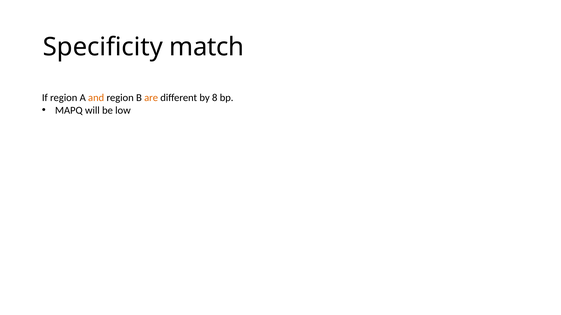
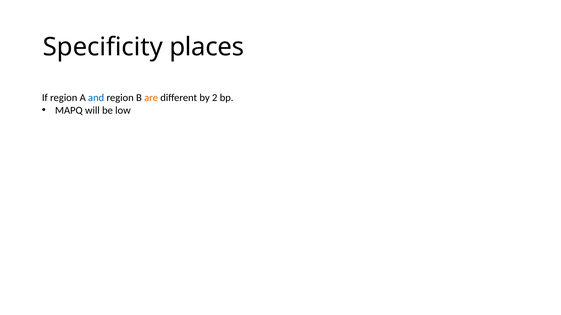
match: match -> places (207, 47)
and colour: orange -> blue (96, 98)
8: 8 -> 2 (215, 98)
